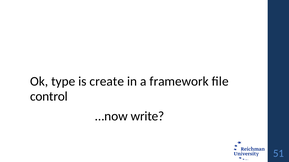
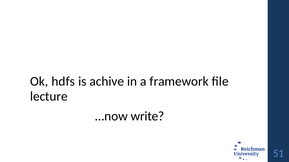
type: type -> hdfs (63, 82)
create: create -> achive (107, 82)
control: control -> lecture (49, 97)
